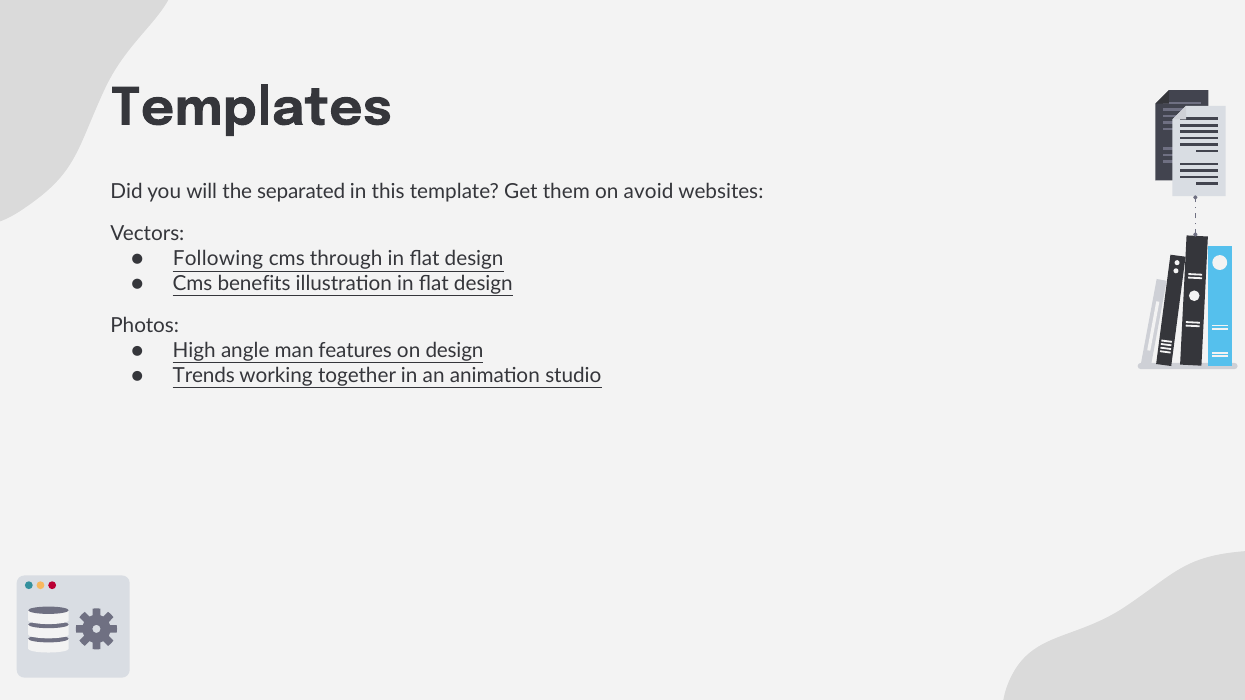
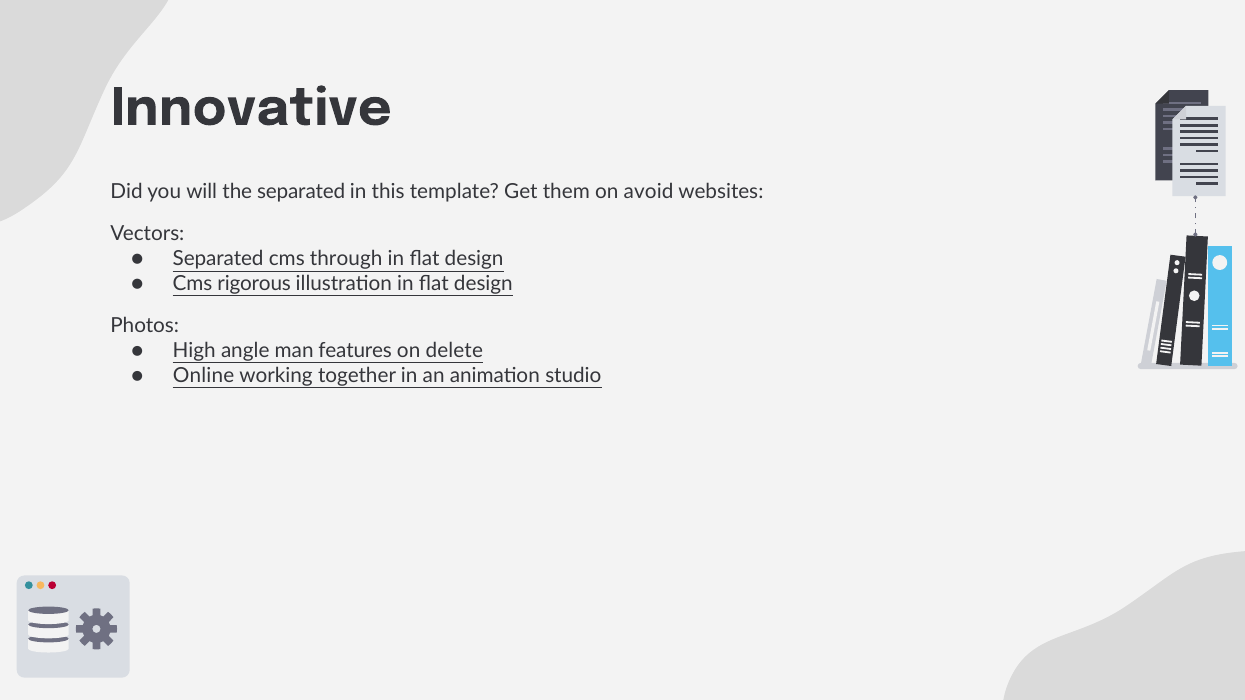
Templates: Templates -> Innovative (251, 108)
Following: Following -> Separated (218, 259)
benefits: benefits -> rigorous (254, 284)
on design: design -> delete (454, 351)
Trends: Trends -> Online (204, 376)
